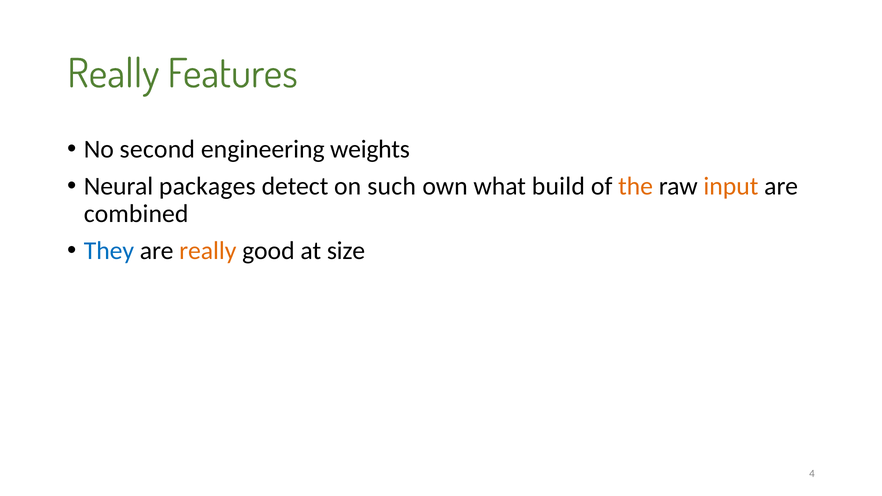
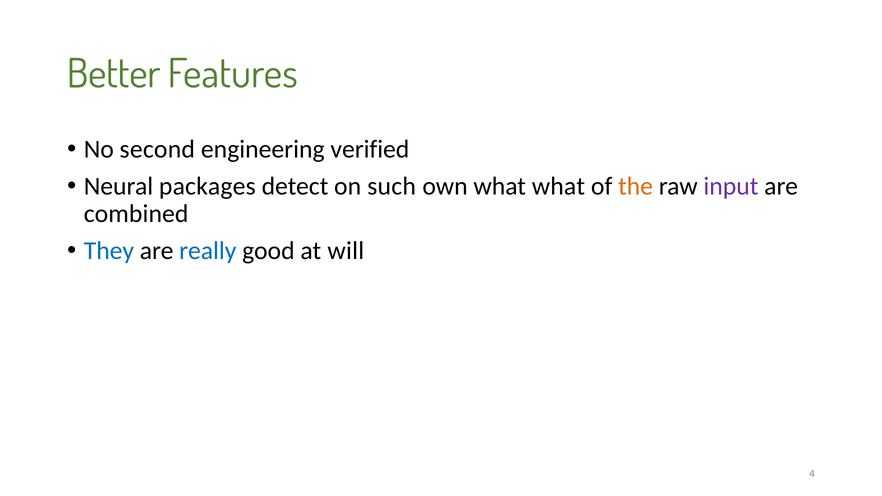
Really: Really -> Better (114, 74)
weights: weights -> verified (370, 149)
what build: build -> what (558, 186)
input colour: orange -> purple (731, 186)
really colour: orange -> blue (208, 251)
size: size -> will (346, 251)
